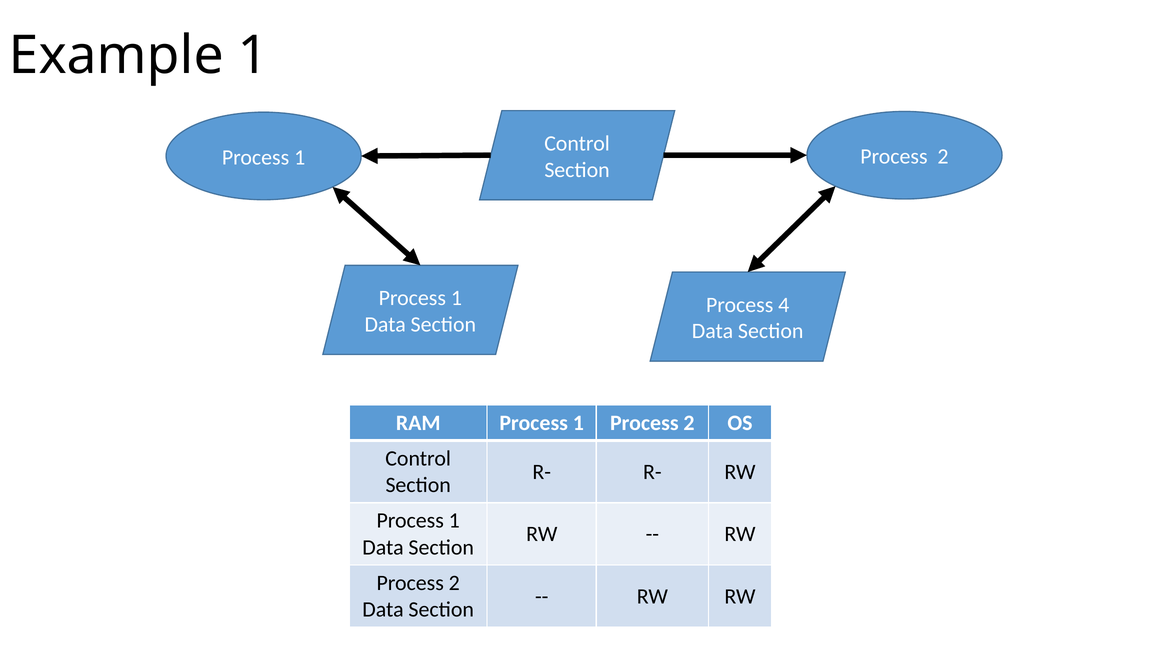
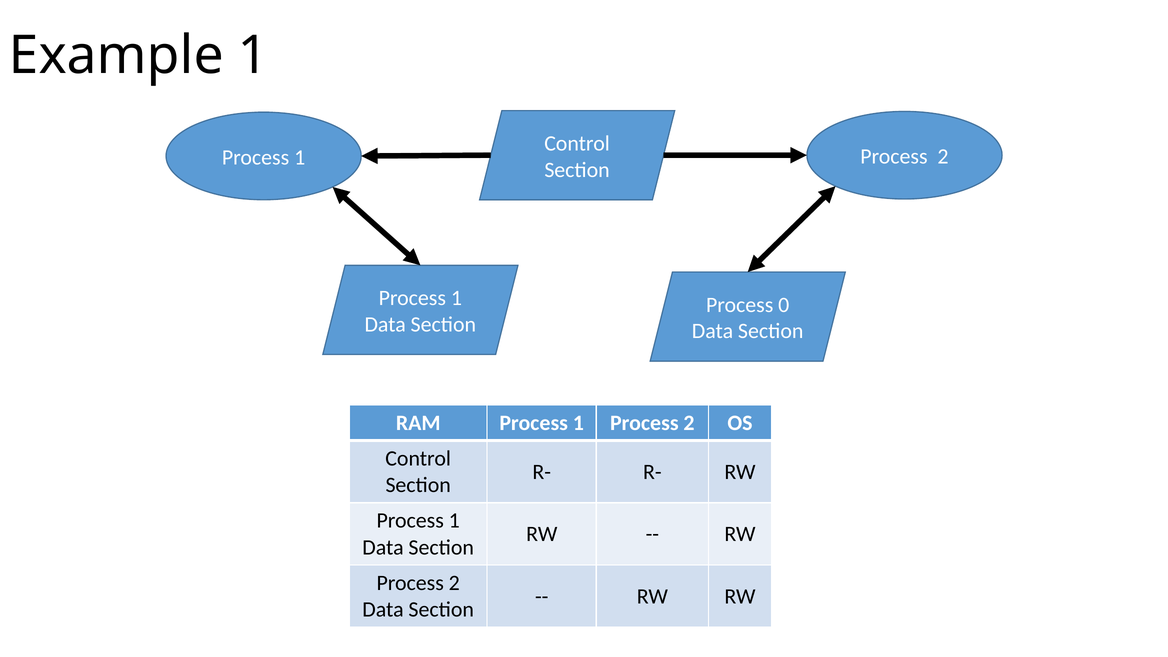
4: 4 -> 0 (784, 305)
